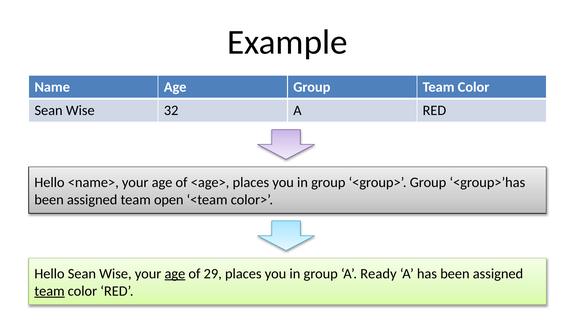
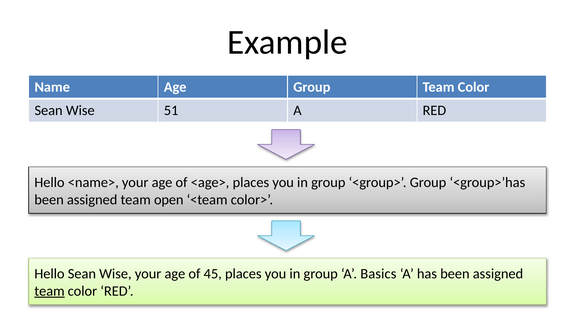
32: 32 -> 51 (171, 111)
age underline: present -> none (175, 274)
29: 29 -> 45 (213, 274)
Ready: Ready -> Basics (378, 274)
